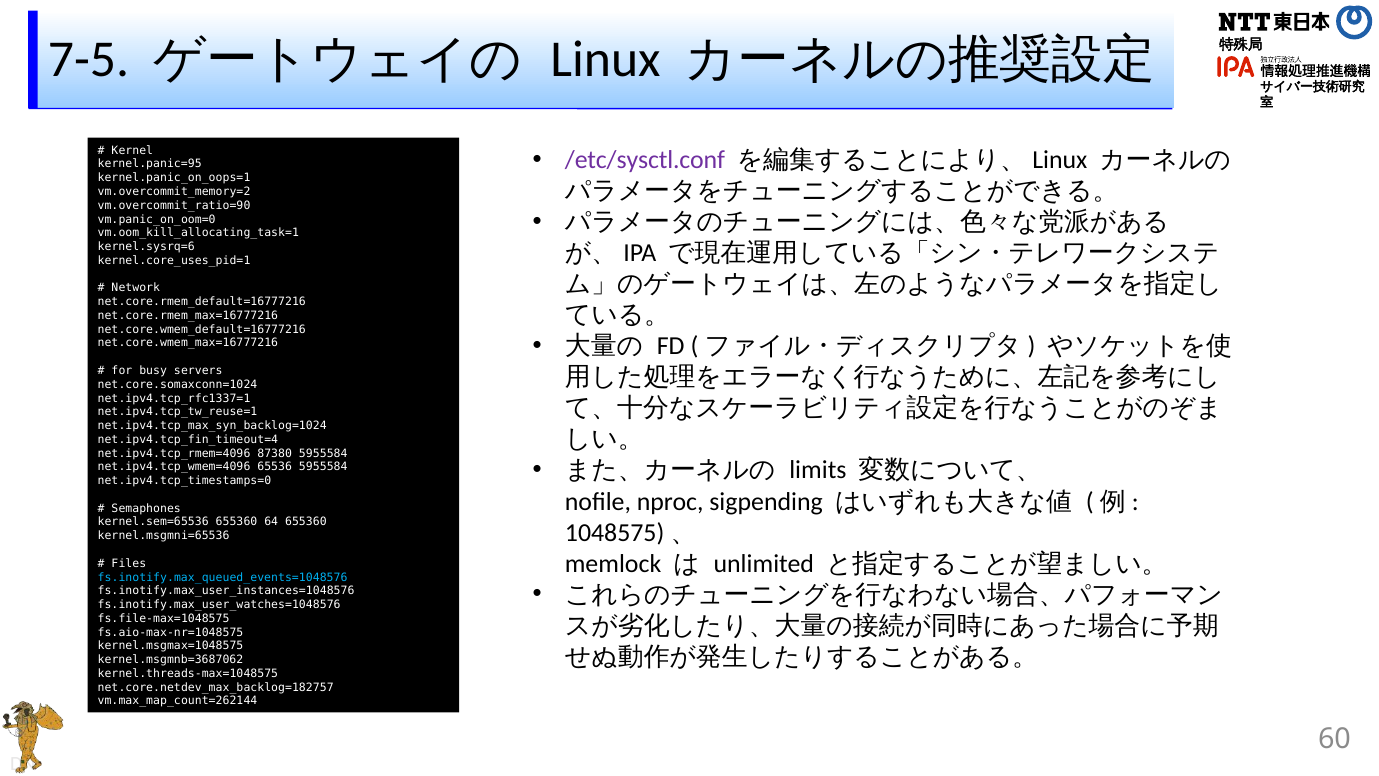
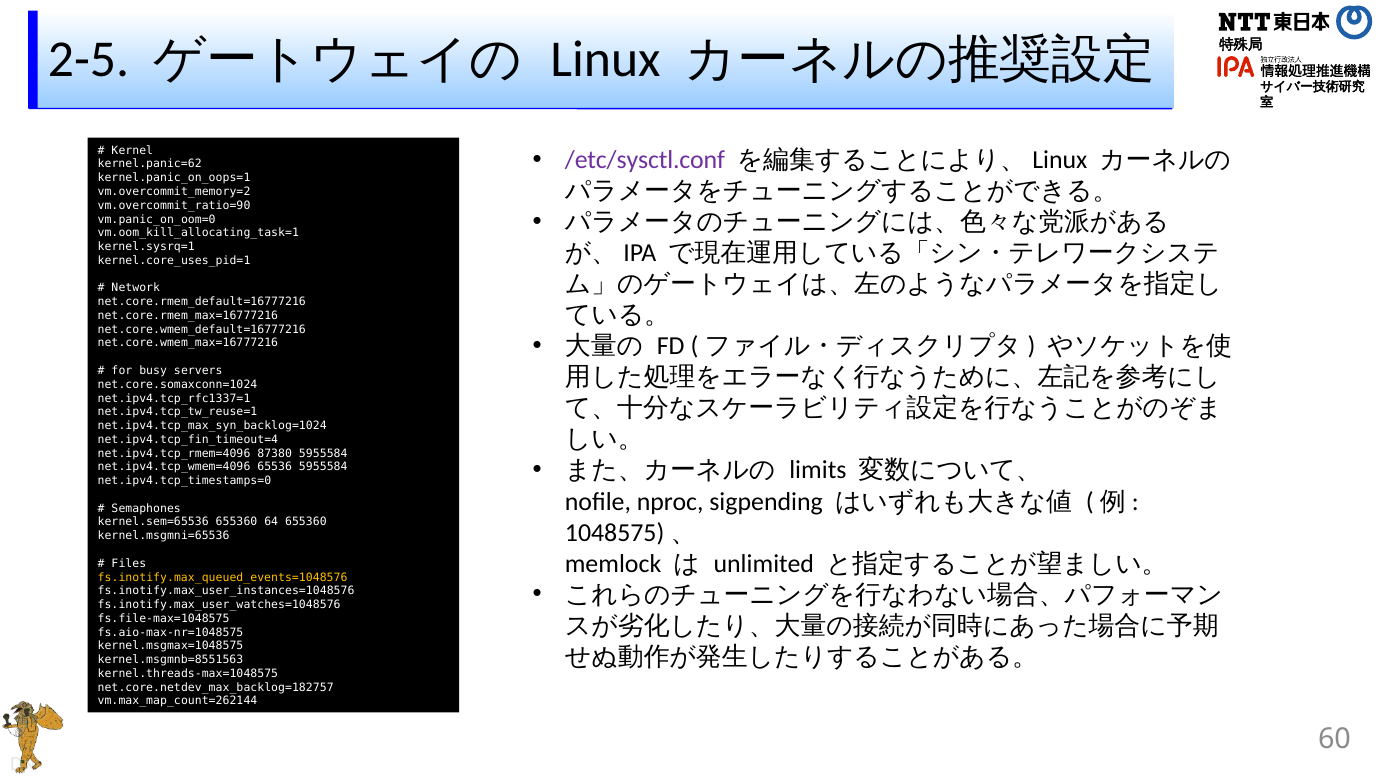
7-5: 7-5 -> 2-5 (89, 59)
kernel.panic=95: kernel.panic=95 -> kernel.panic=62 (150, 164)
kernel.sysrq=6: kernel.sysrq=6 -> kernel.sysrq=1 (146, 247)
fs.inotify.max_queued_events=1048576 colour: light blue -> yellow (223, 577)
kernel.msgmnb=3687062: kernel.msgmnb=3687062 -> kernel.msgmnb=8551563 (171, 660)
